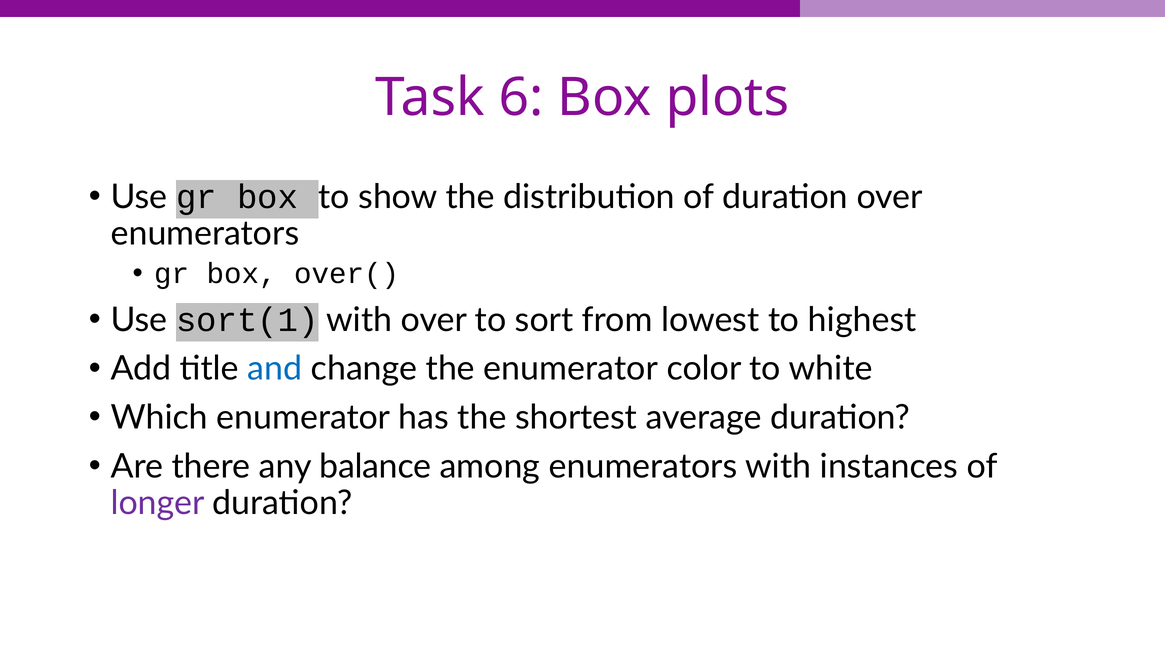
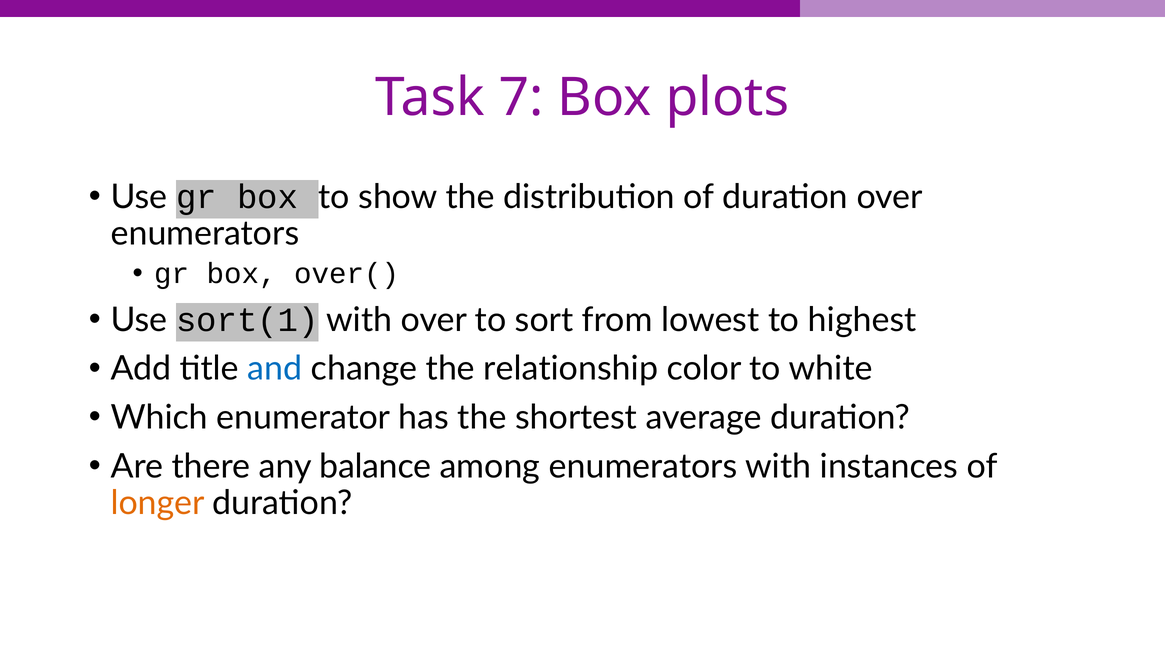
6: 6 -> 7 (521, 98)
the enumerator: enumerator -> relationship (571, 369)
longer colour: purple -> orange (158, 503)
